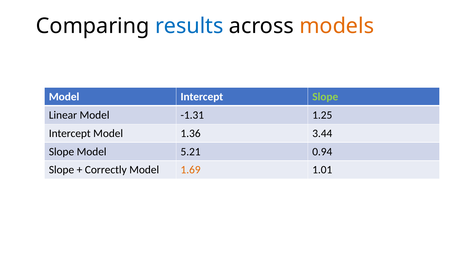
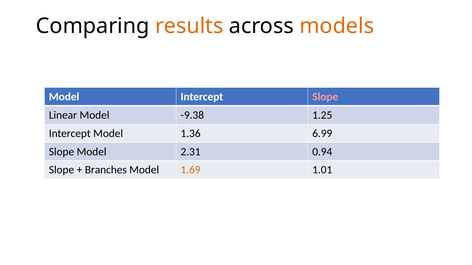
results colour: blue -> orange (189, 26)
Slope colour: light green -> pink (325, 97)
-1.31: -1.31 -> -9.38 (192, 115)
3.44: 3.44 -> 6.99 (322, 134)
5.21: 5.21 -> 2.31 (191, 152)
Correctly: Correctly -> Branches (106, 170)
